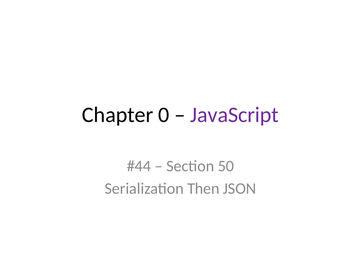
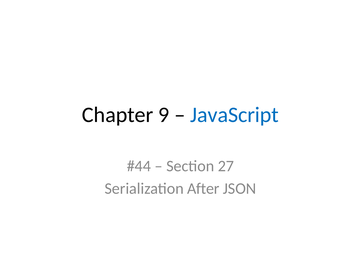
0: 0 -> 9 (164, 115)
JavaScript colour: purple -> blue (235, 115)
50: 50 -> 27 (226, 166)
Then: Then -> After (203, 188)
